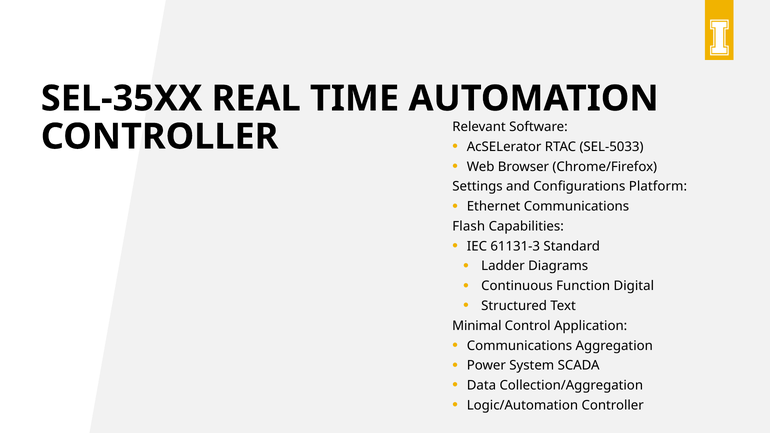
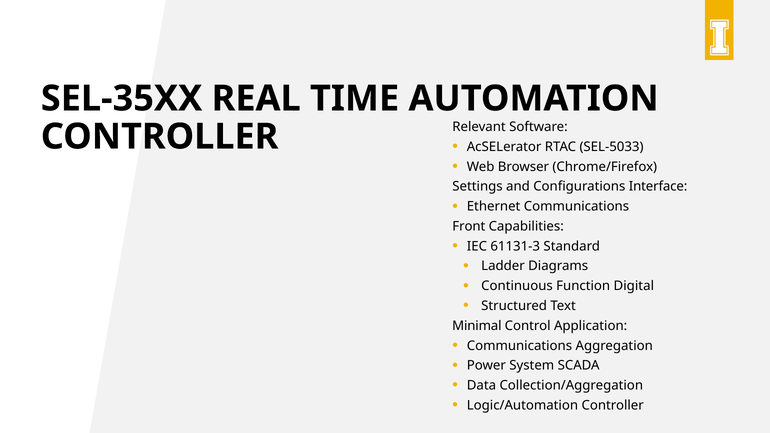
Platform: Platform -> Interface (658, 187)
Flash: Flash -> Front (469, 226)
